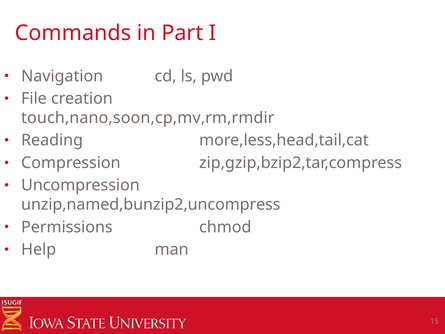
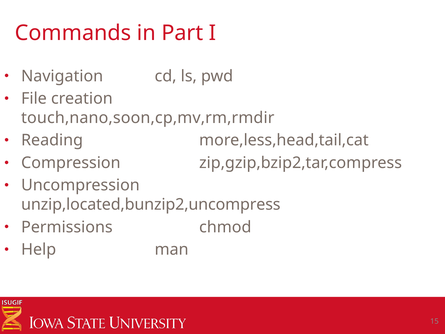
unzip,named,bunzip2,uncompress: unzip,named,bunzip2,uncompress -> unzip,located,bunzip2,uncompress (151, 204)
